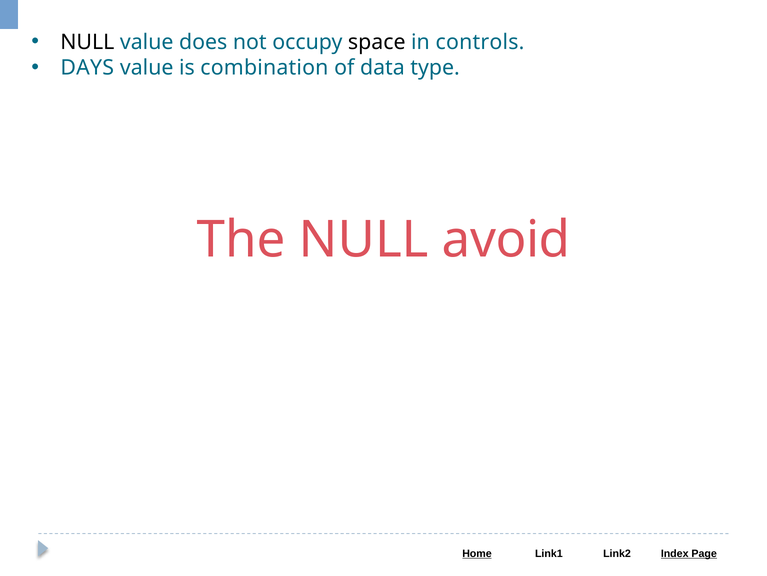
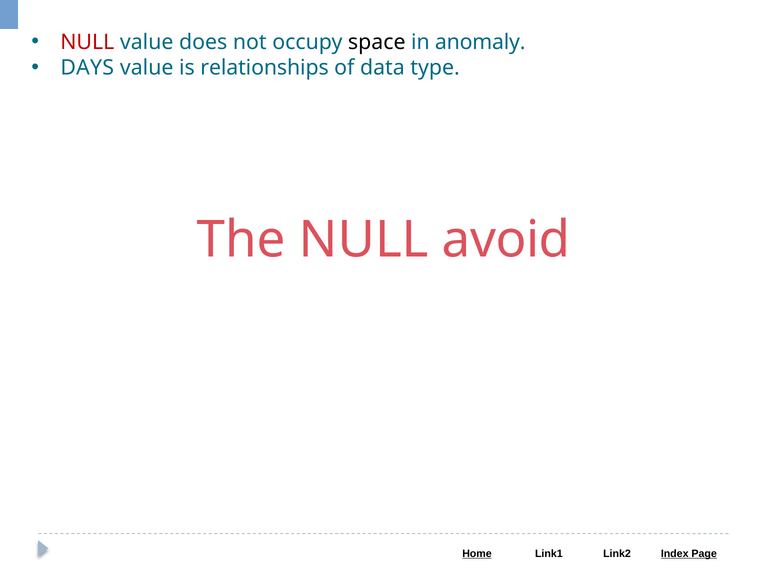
NULL colour: black -> red (87, 42)
controls: controls -> anomaly (480, 42)
combination: combination -> relationships (265, 68)
